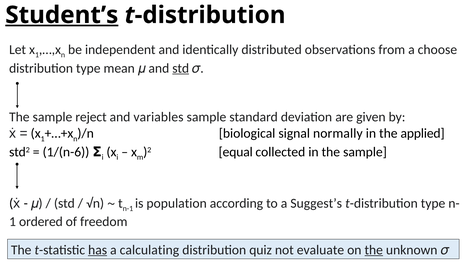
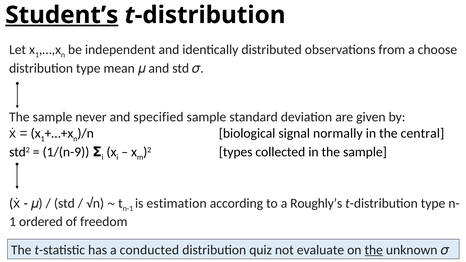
std underline: present -> none (181, 68)
reject: reject -> never (91, 117)
variables: variables -> specified (158, 117)
applied: applied -> central (422, 134)
1/(n-6: 1/(n-6 -> 1/(n-9 (66, 152)
equal: equal -> types (236, 152)
population: population -> estimation (177, 203)
Suggest’s: Suggest’s -> Roughly’s (316, 203)
has underline: present -> none (98, 250)
calculating: calculating -> conducted (149, 250)
